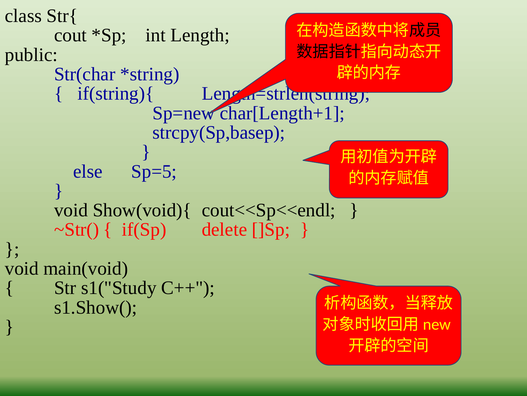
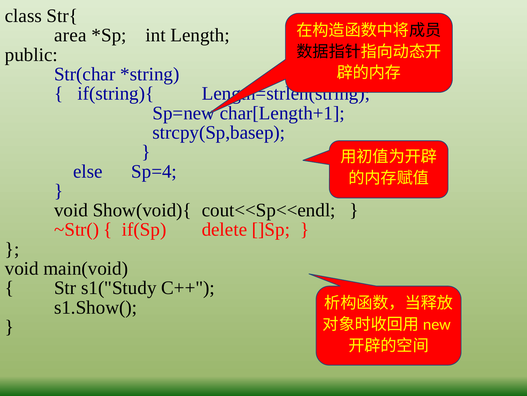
cout: cout -> area (70, 35)
Sp=5: Sp=5 -> Sp=4 (154, 171)
